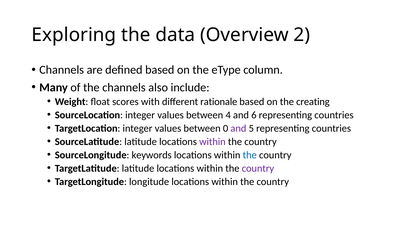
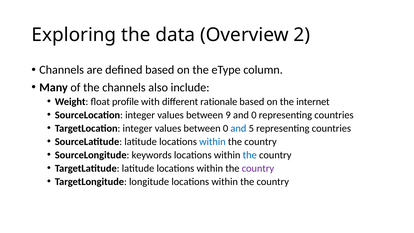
scores: scores -> profile (125, 102)
creating: creating -> internet (313, 102)
4: 4 -> 9 (228, 115)
and 6: 6 -> 0 (254, 115)
and colour: purple -> blue (238, 128)
within colour: purple -> blue (212, 142)
